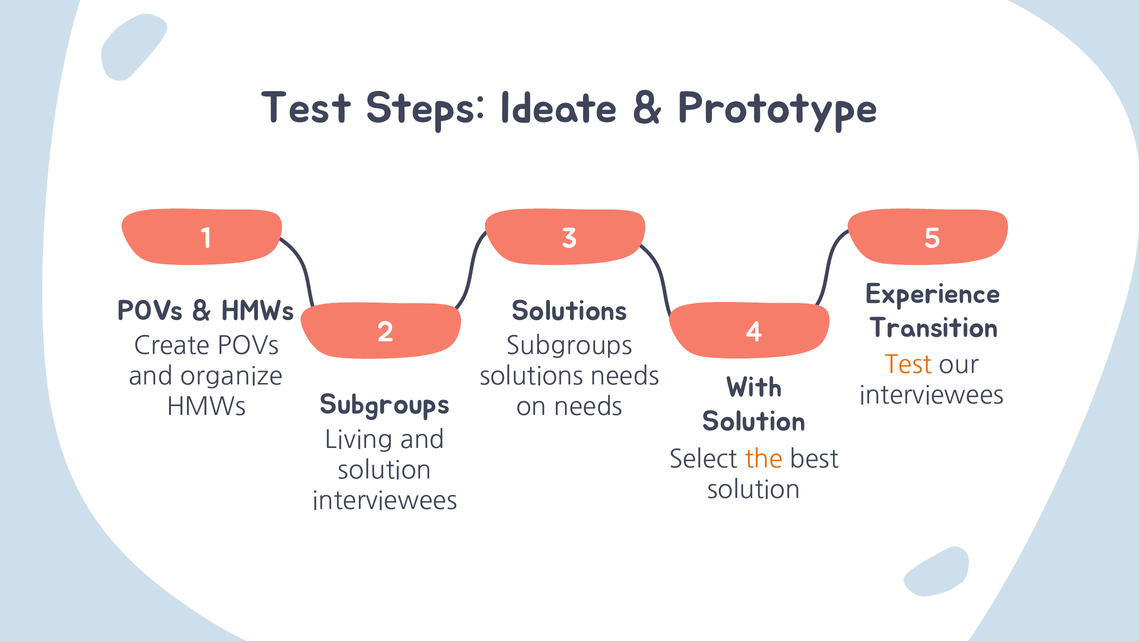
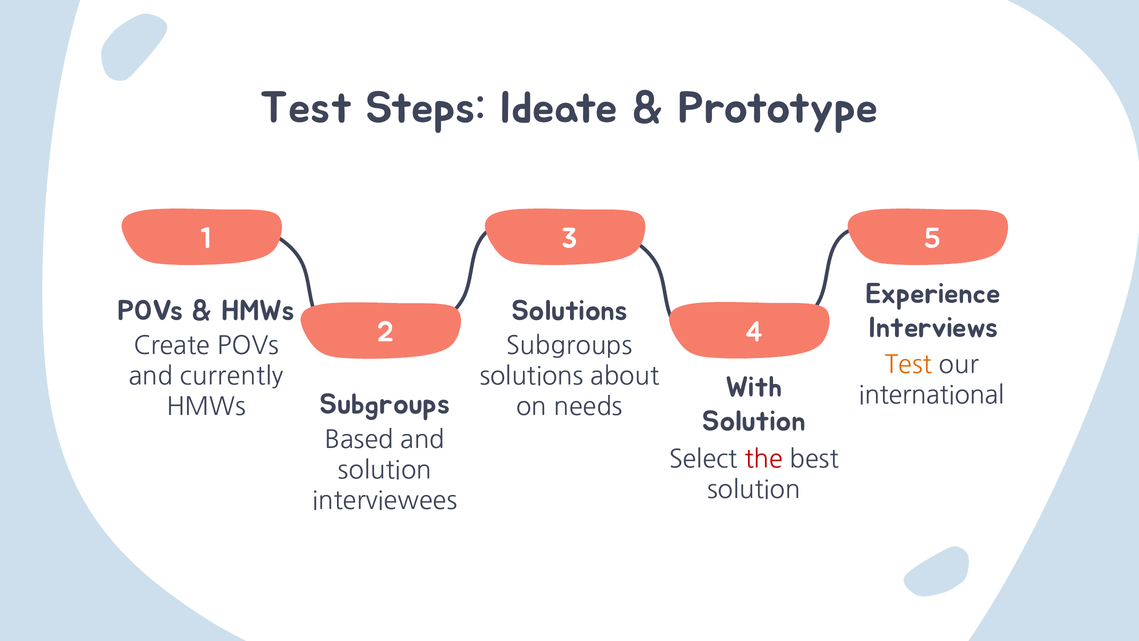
Transition: Transition -> Interviews (933, 328)
solutions needs: needs -> about (625, 376)
organize: organize -> currently (232, 376)
interviewees: interviewees -> international (932, 395)
Living: Living -> Based (359, 440)
the colour: orange -> red (764, 459)
